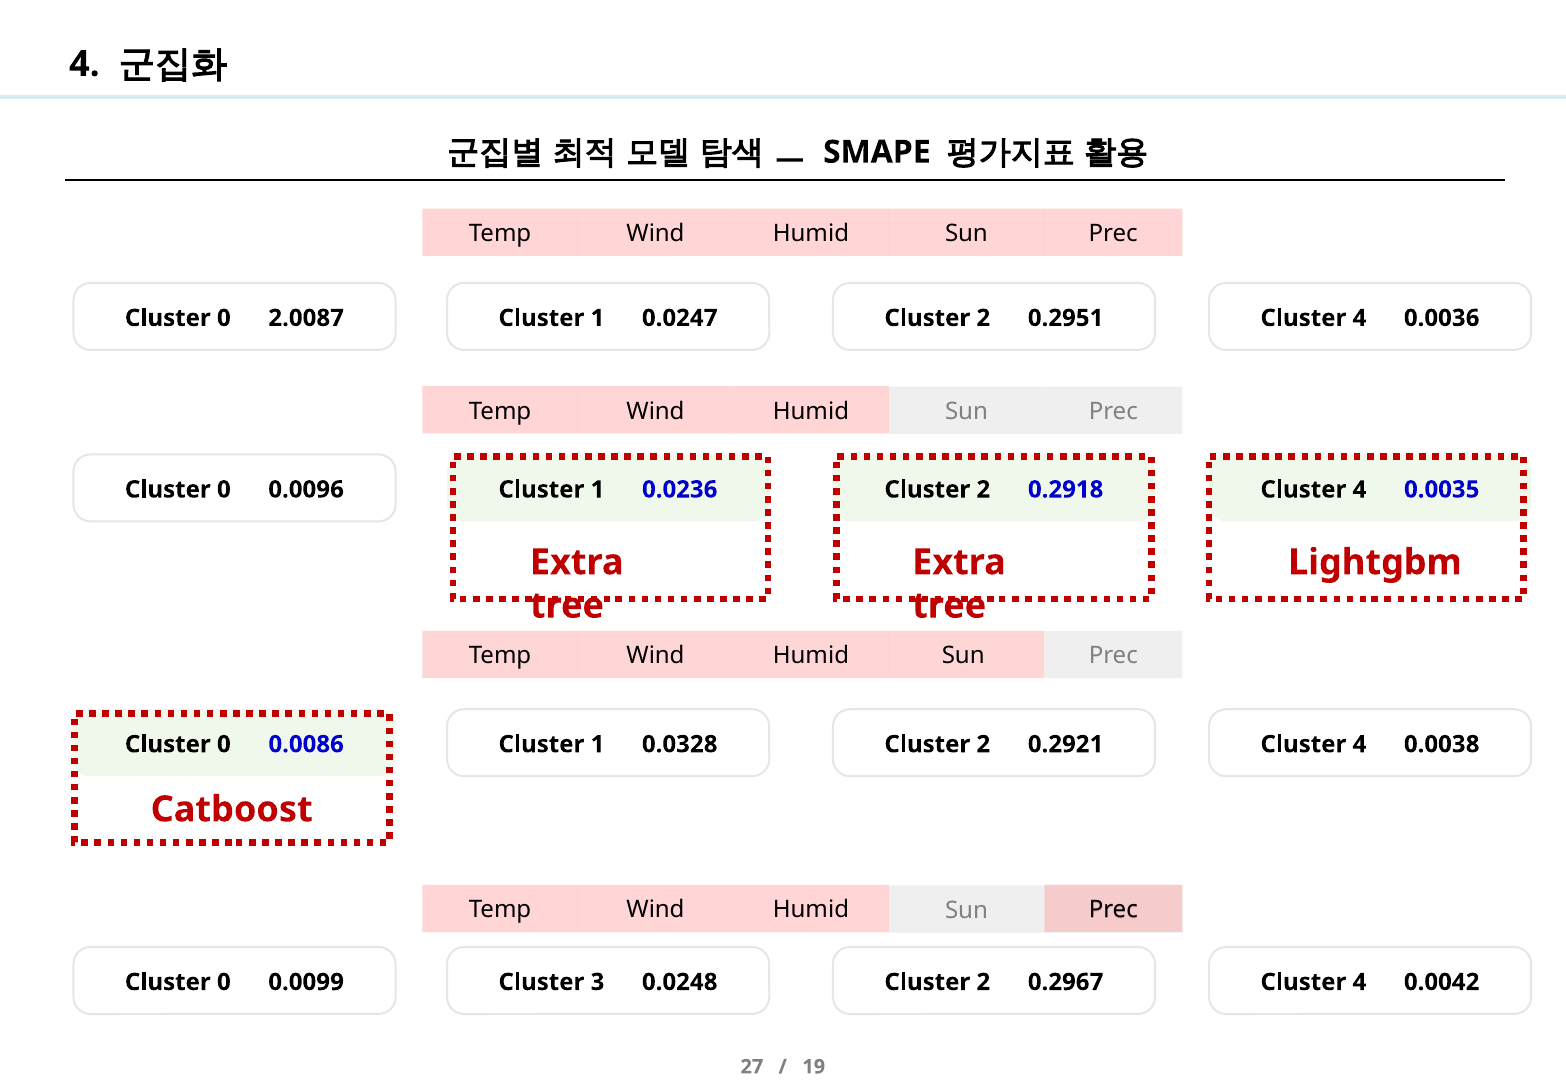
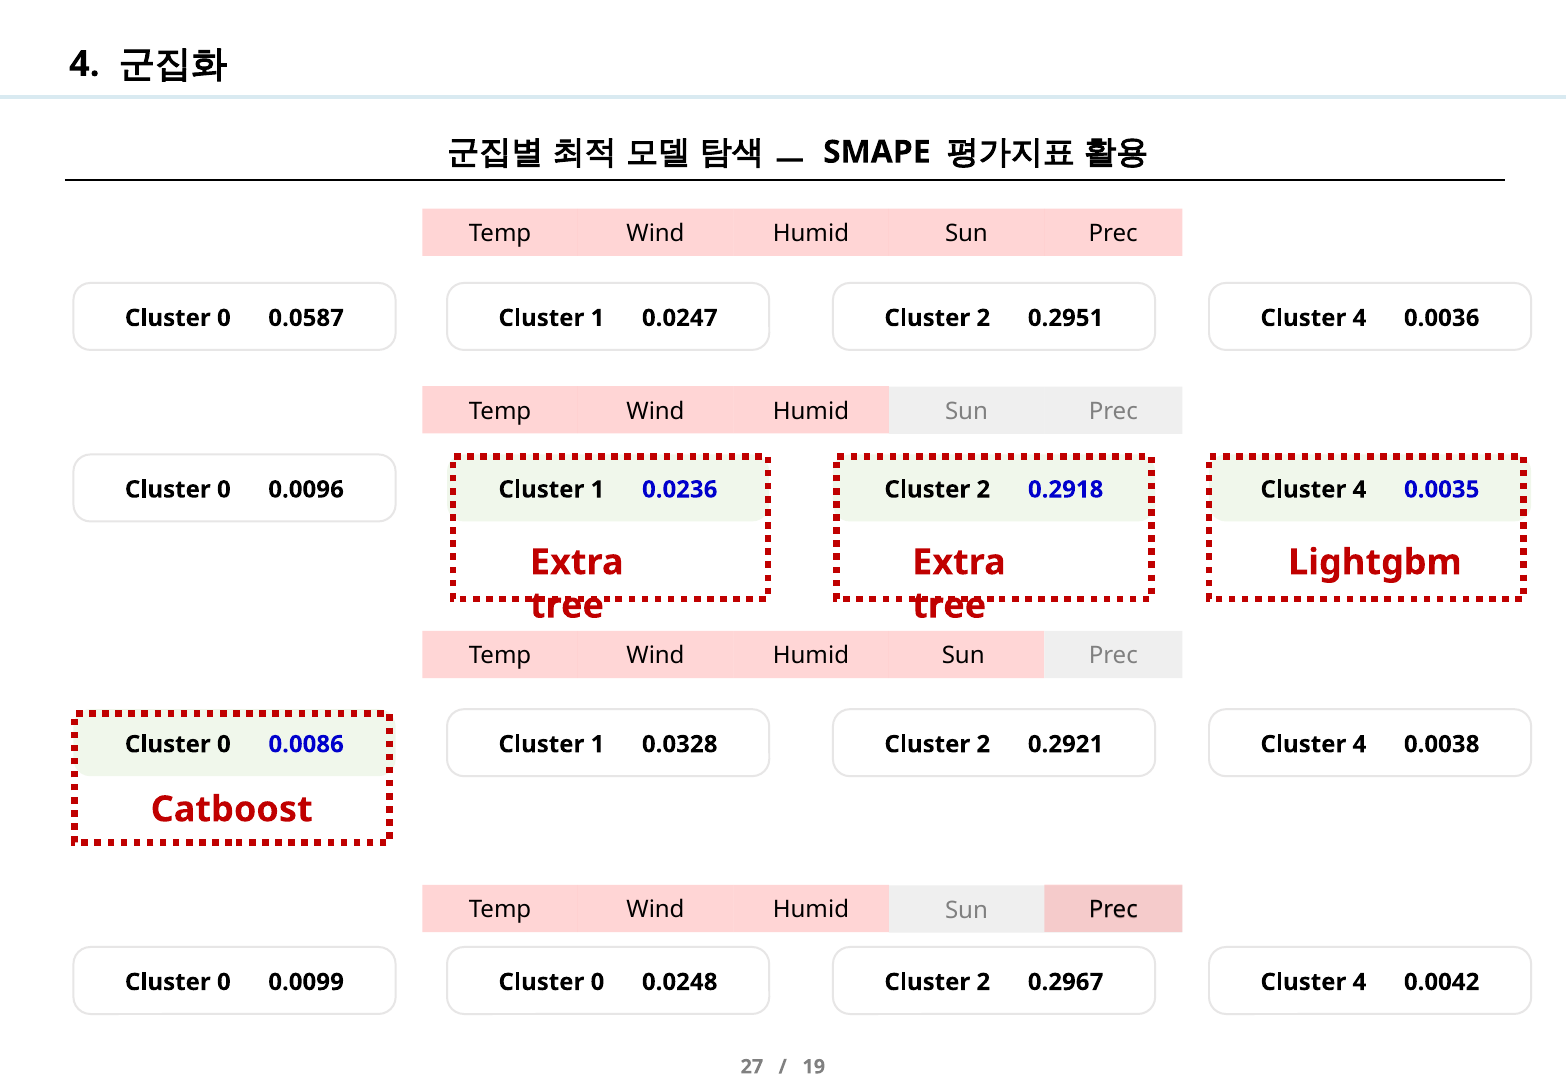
2.0087: 2.0087 -> 0.0587 (306, 318)
0.0099 Cluster 3: 3 -> 0 (597, 982)
